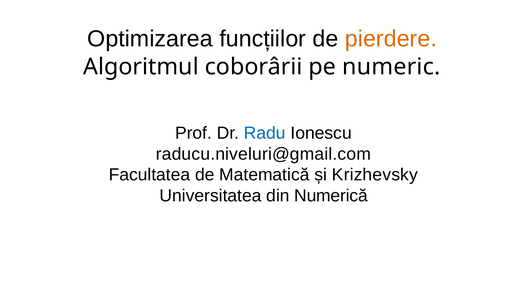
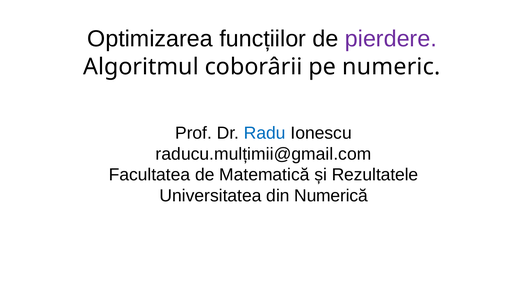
pierdere colour: orange -> purple (391, 39)
raducu.niveluri@gmail.com: raducu.niveluri@gmail.com -> raducu.mulțimii@gmail.com (263, 154)
Krizhevsky: Krizhevsky -> Rezultatele (375, 175)
